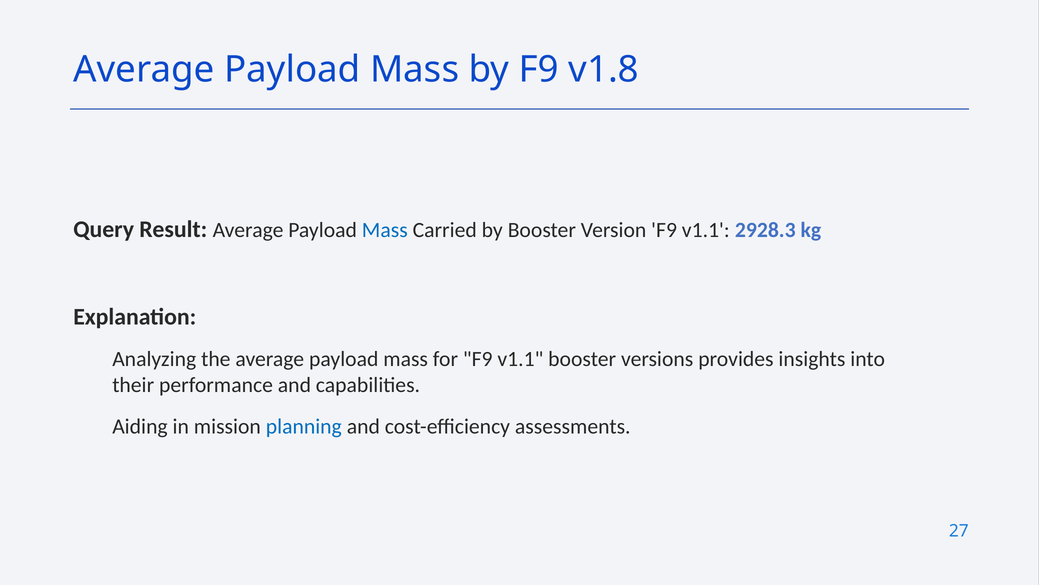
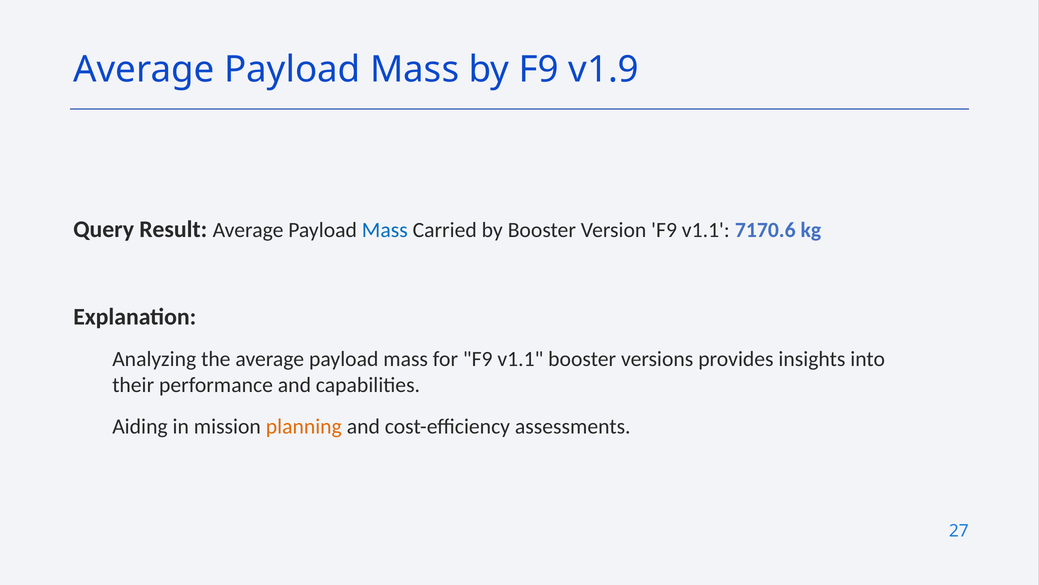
v1.8: v1.8 -> v1.9 (604, 69)
2928.3: 2928.3 -> 7170.6 (765, 230)
planning colour: blue -> orange (304, 426)
